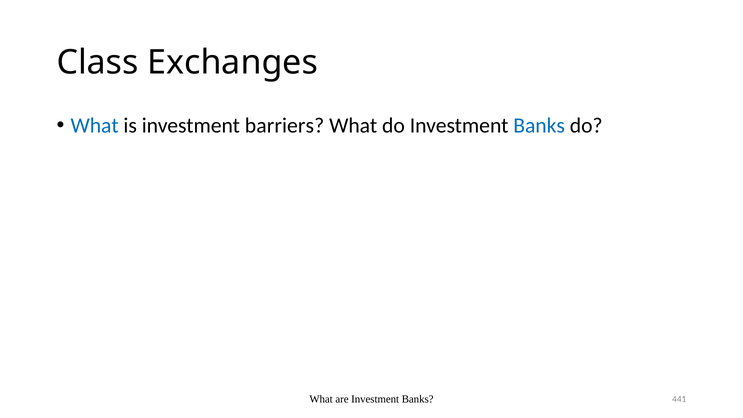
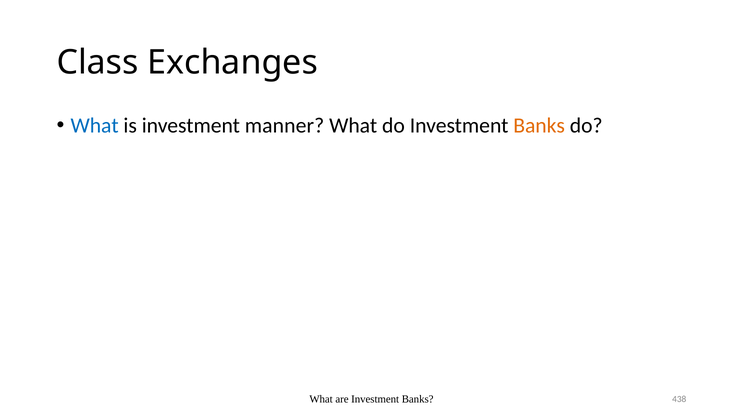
barriers: barriers -> manner (285, 126)
Banks colour: blue -> orange (539, 126)
441: 441 -> 438 (679, 399)
